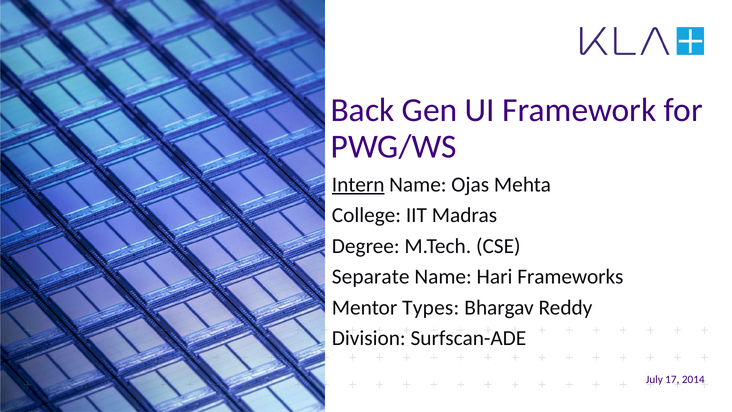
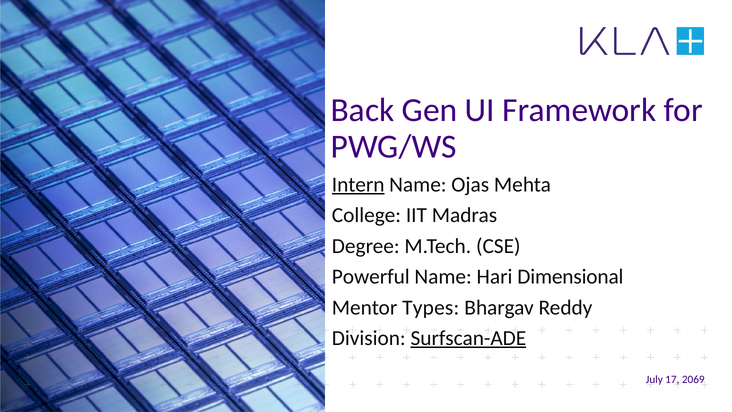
Separate: Separate -> Powerful (371, 277)
Frameworks: Frameworks -> Dimensional (570, 277)
Surfscan-ADE underline: none -> present (468, 338)
2014: 2014 -> 2069 (693, 379)
